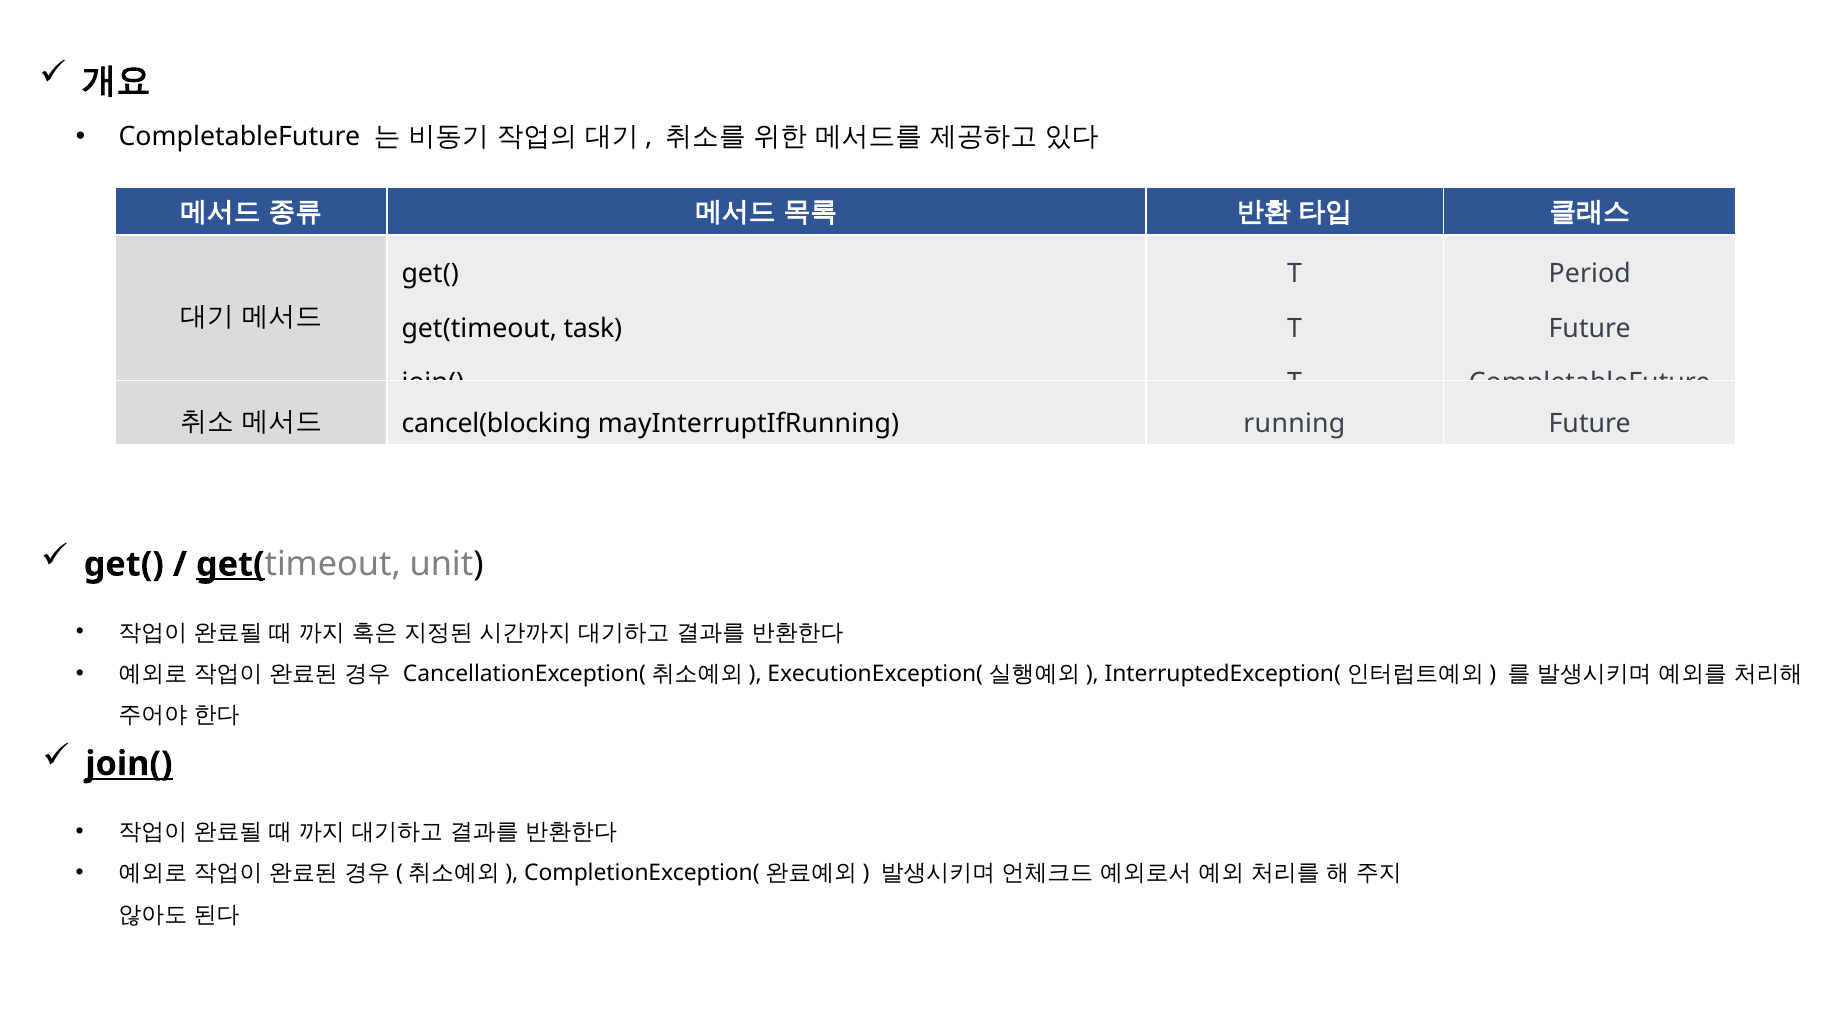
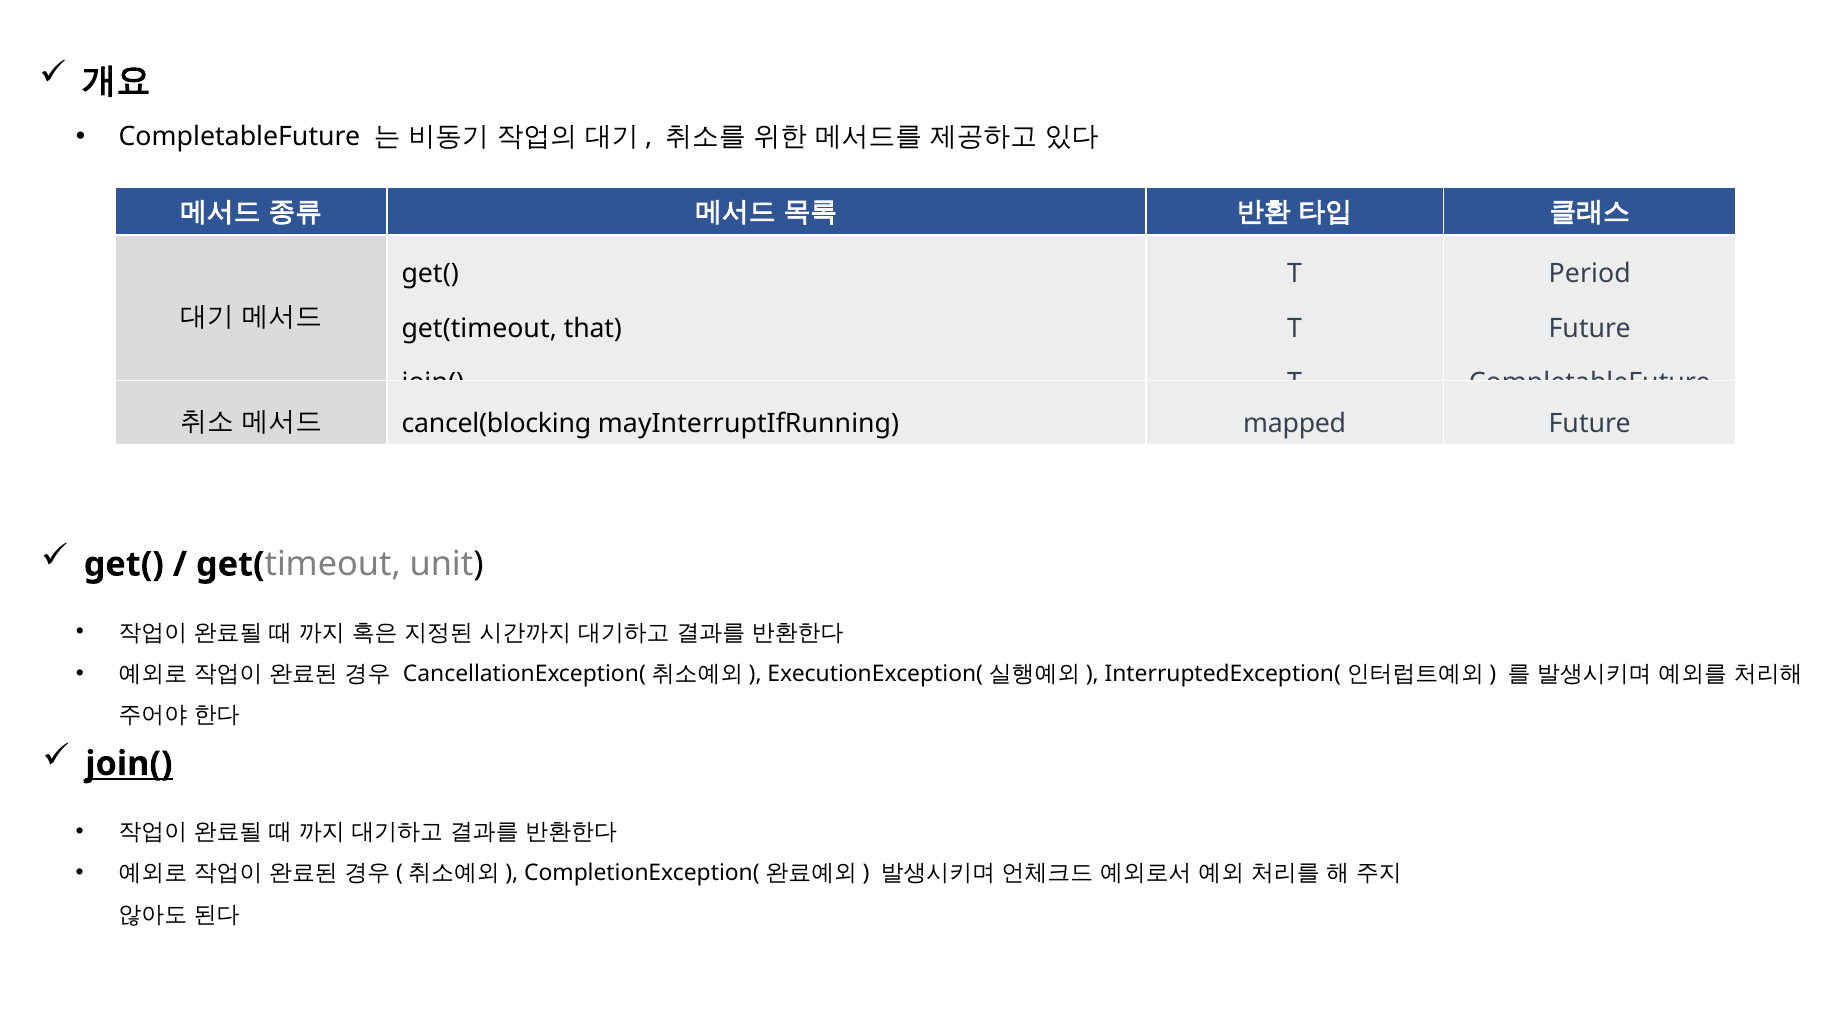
task: task -> that (593, 328)
running: running -> mapped (1295, 424)
get( underline: present -> none (230, 564)
